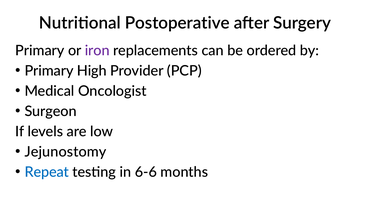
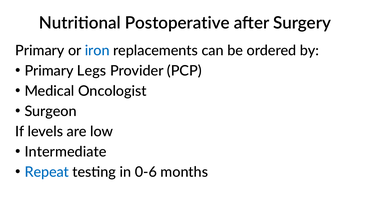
iron colour: purple -> blue (97, 50)
High: High -> Legs (92, 71)
Jejunostomy: Jejunostomy -> Intermediate (66, 152)
6-6: 6-6 -> 0-6 (146, 172)
